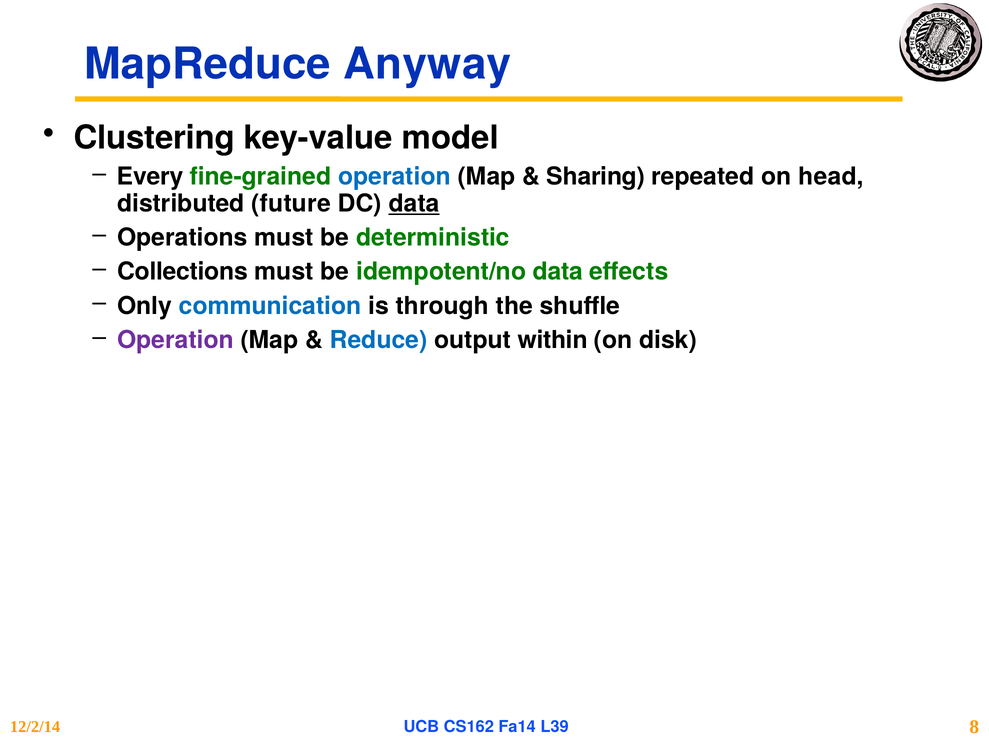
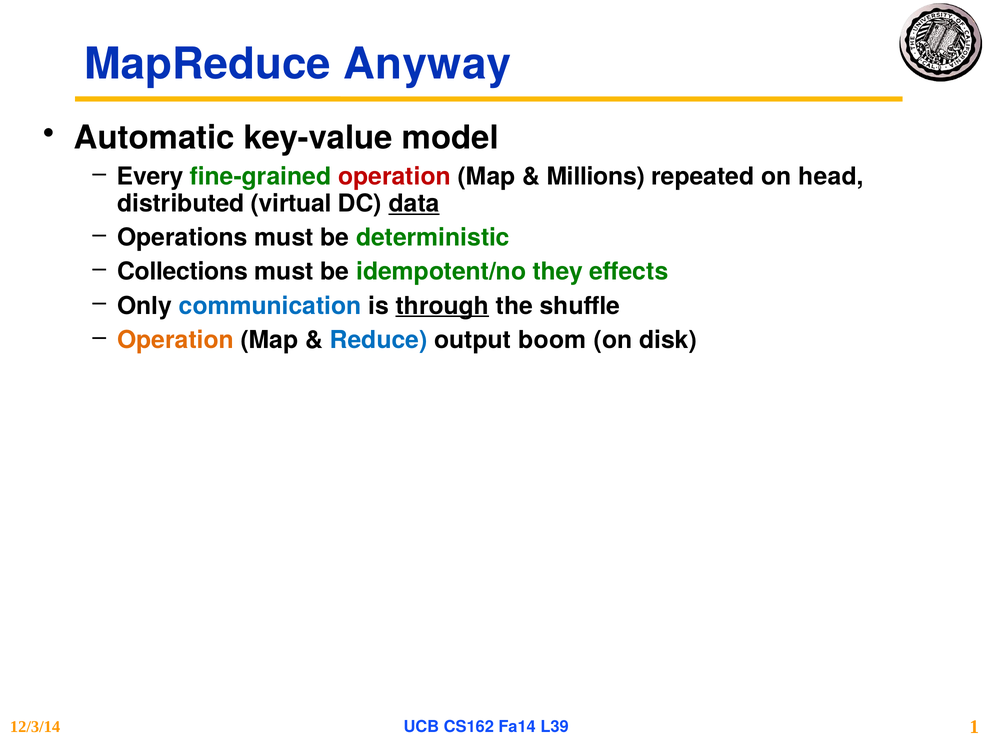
Clustering: Clustering -> Automatic (154, 138)
operation colour: blue -> red (394, 177)
Sharing: Sharing -> Millions (596, 177)
future: future -> virtual (291, 203)
idempotent/no data: data -> they (558, 272)
through underline: none -> present (442, 306)
Operation colour: purple -> orange (175, 340)
within: within -> boom (552, 340)
12/2/14: 12/2/14 -> 12/3/14 (35, 726)
8: 8 -> 1 (974, 727)
